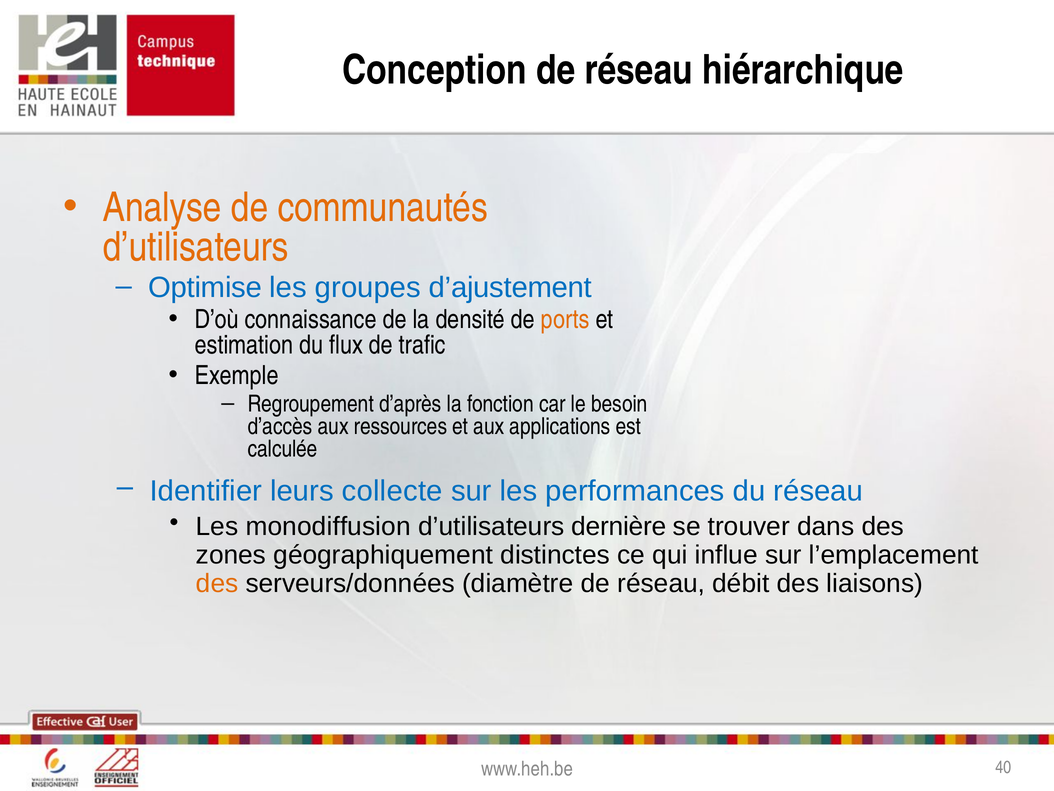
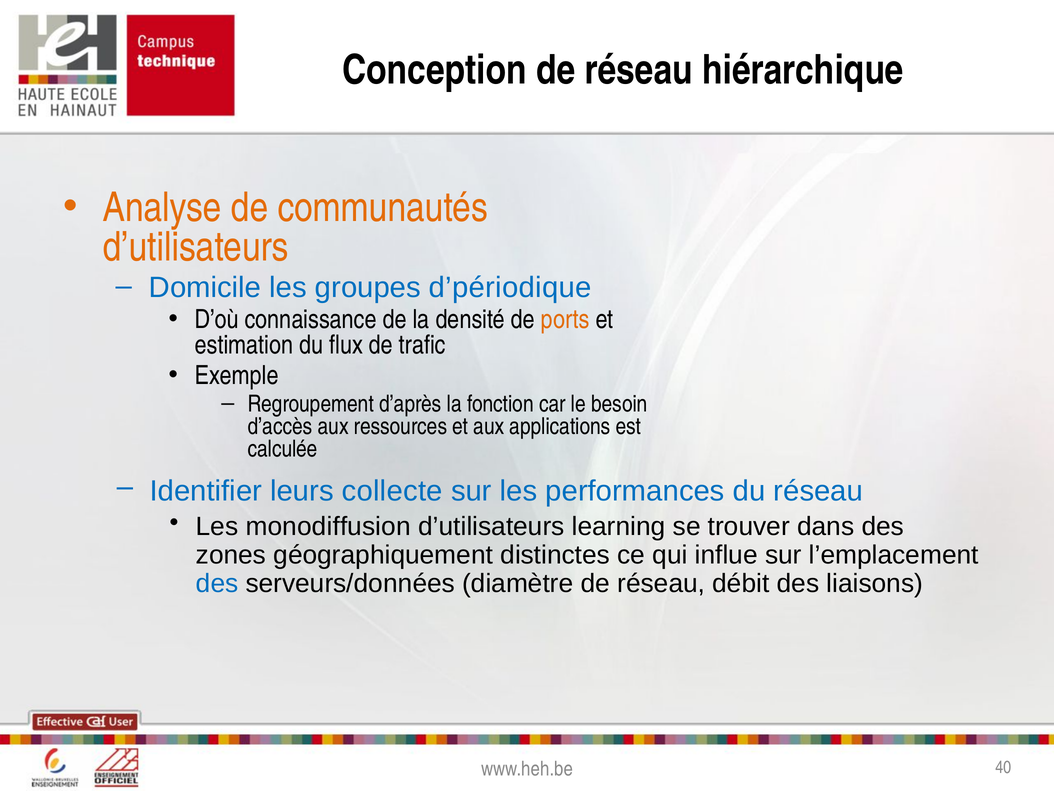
Optimise: Optimise -> Domicile (205, 287)
d’ajustement: d’ajustement -> d’périodique (510, 287)
dernière: dernière -> learning (619, 526)
des colour: orange -> blue (217, 583)
